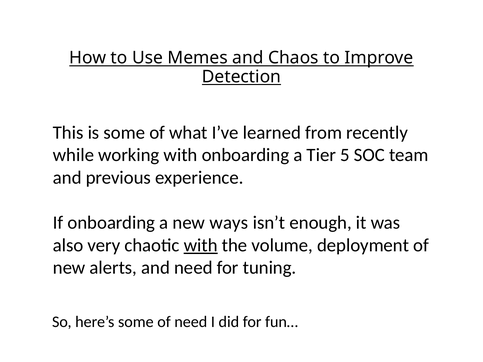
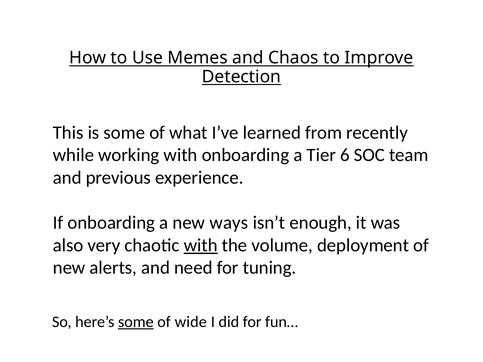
5: 5 -> 6 (345, 155)
some underline: none -> present (136, 322)
of need: need -> wide (191, 322)
